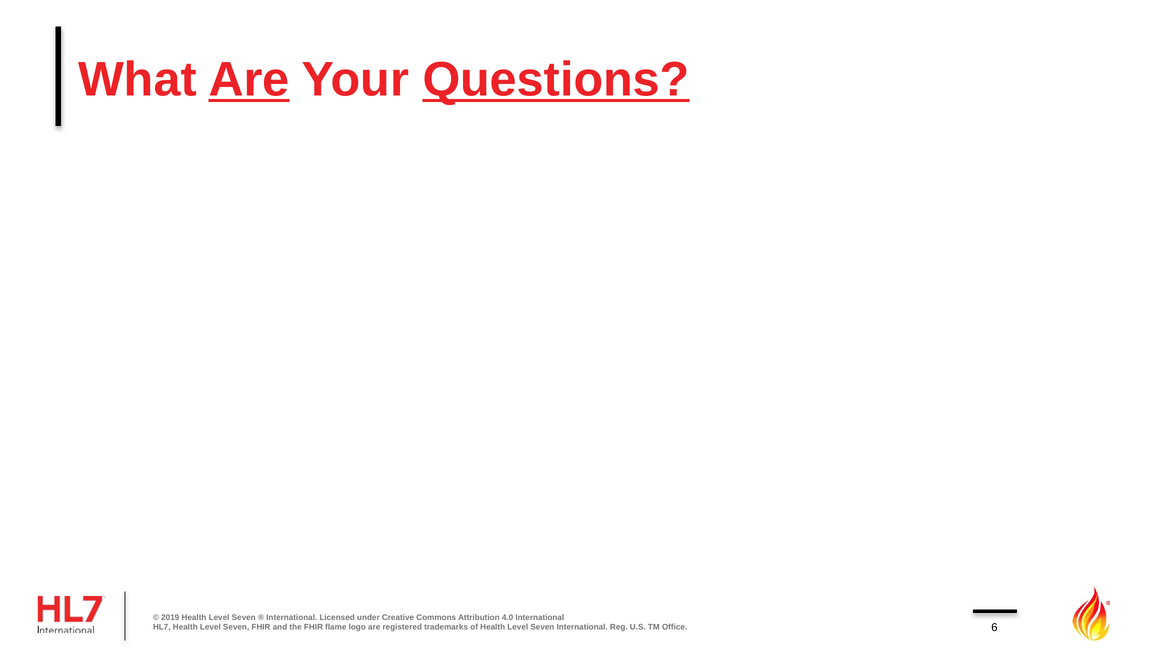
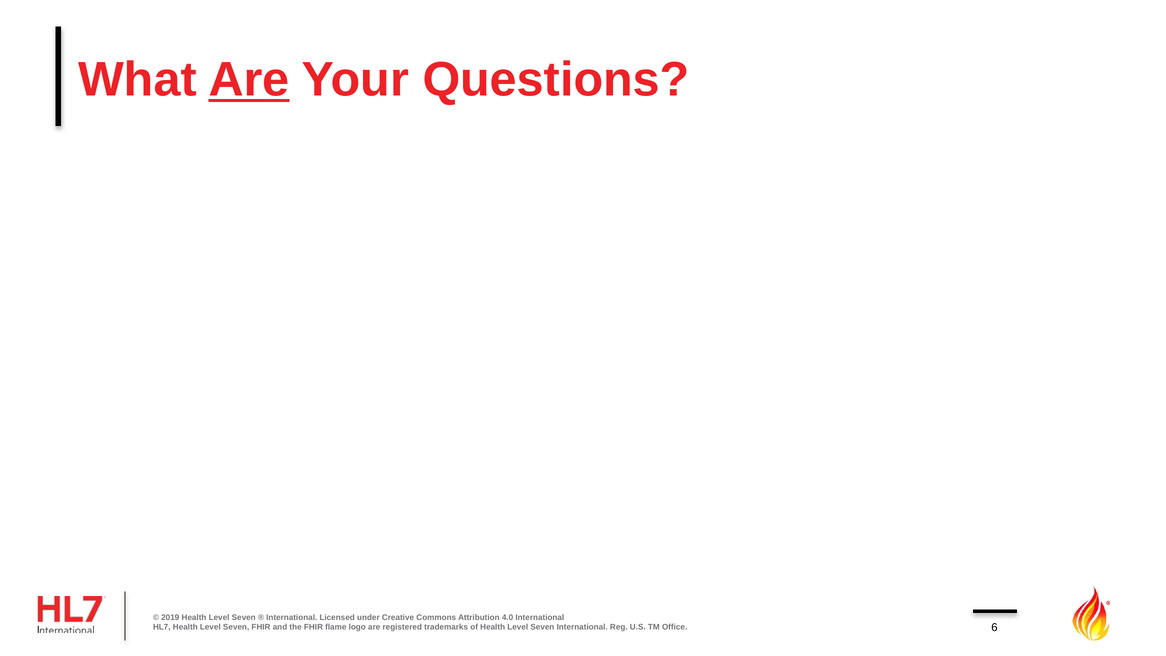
Questions underline: present -> none (556, 80)
